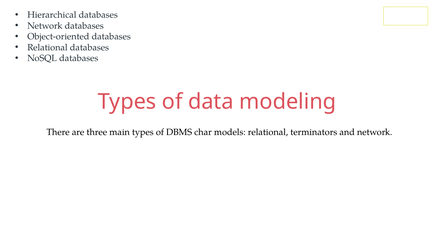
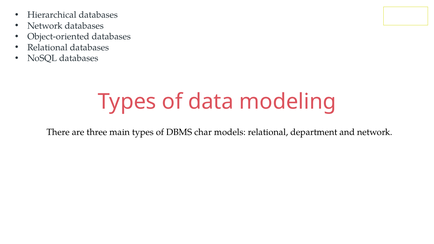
terminators: terminators -> department (314, 132)
